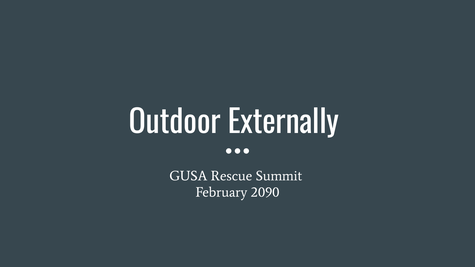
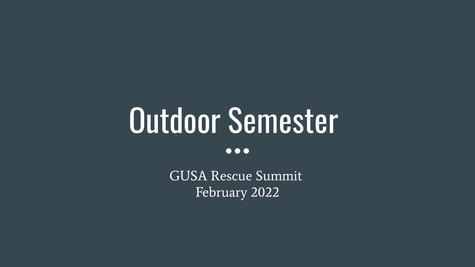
Externally: Externally -> Semester (283, 123)
2090: 2090 -> 2022 (265, 193)
